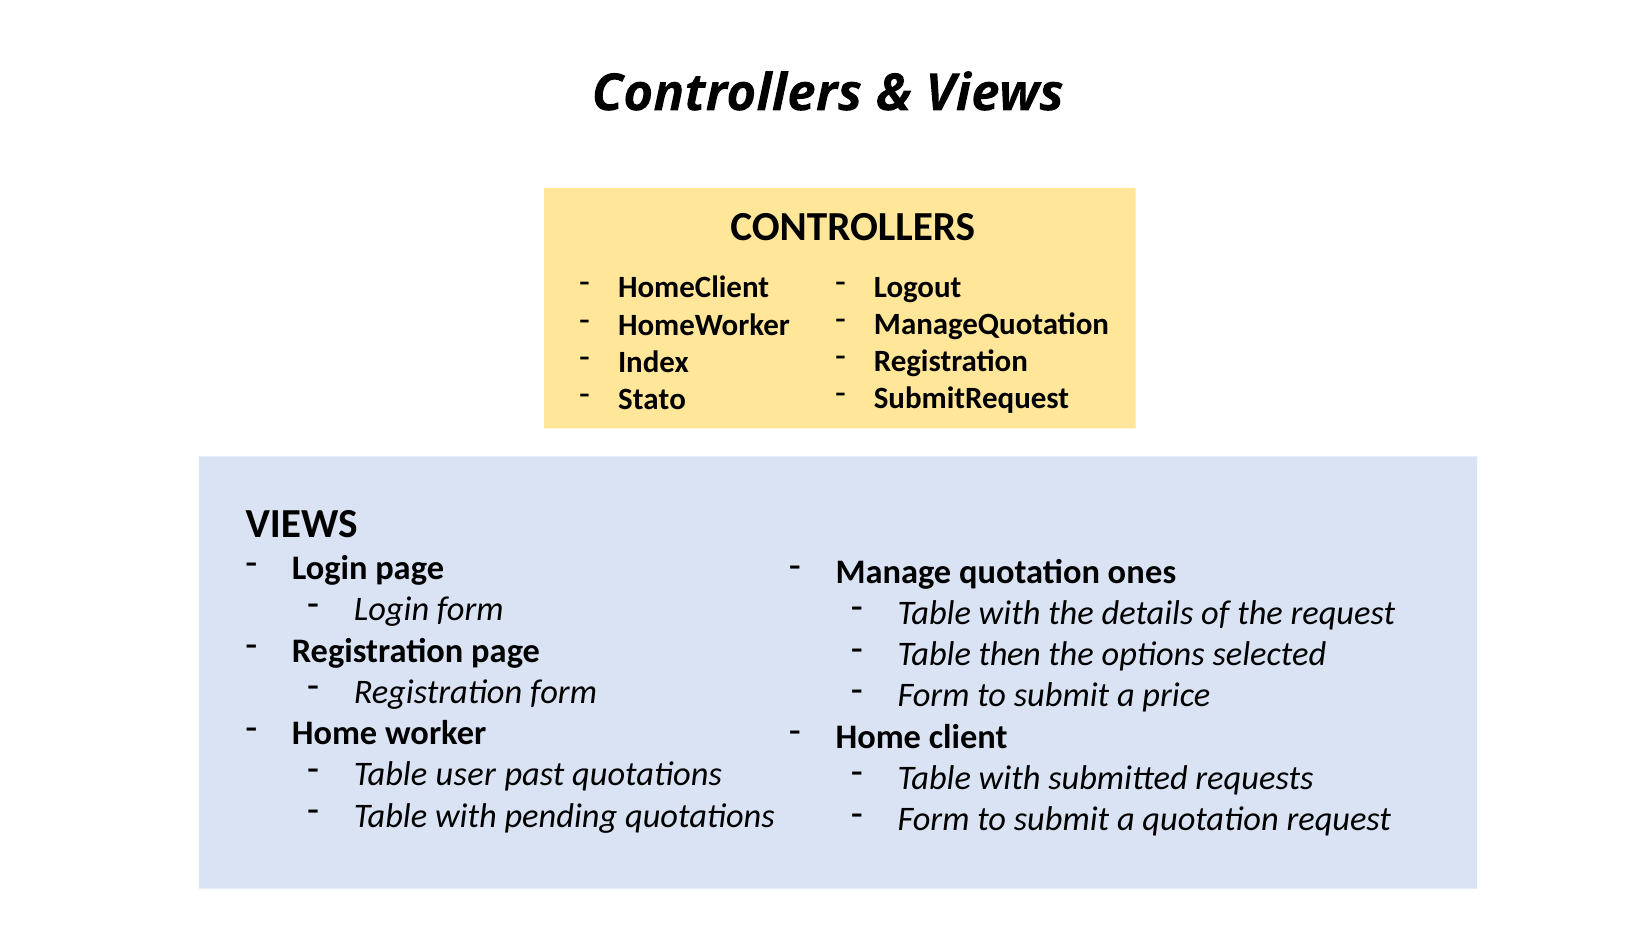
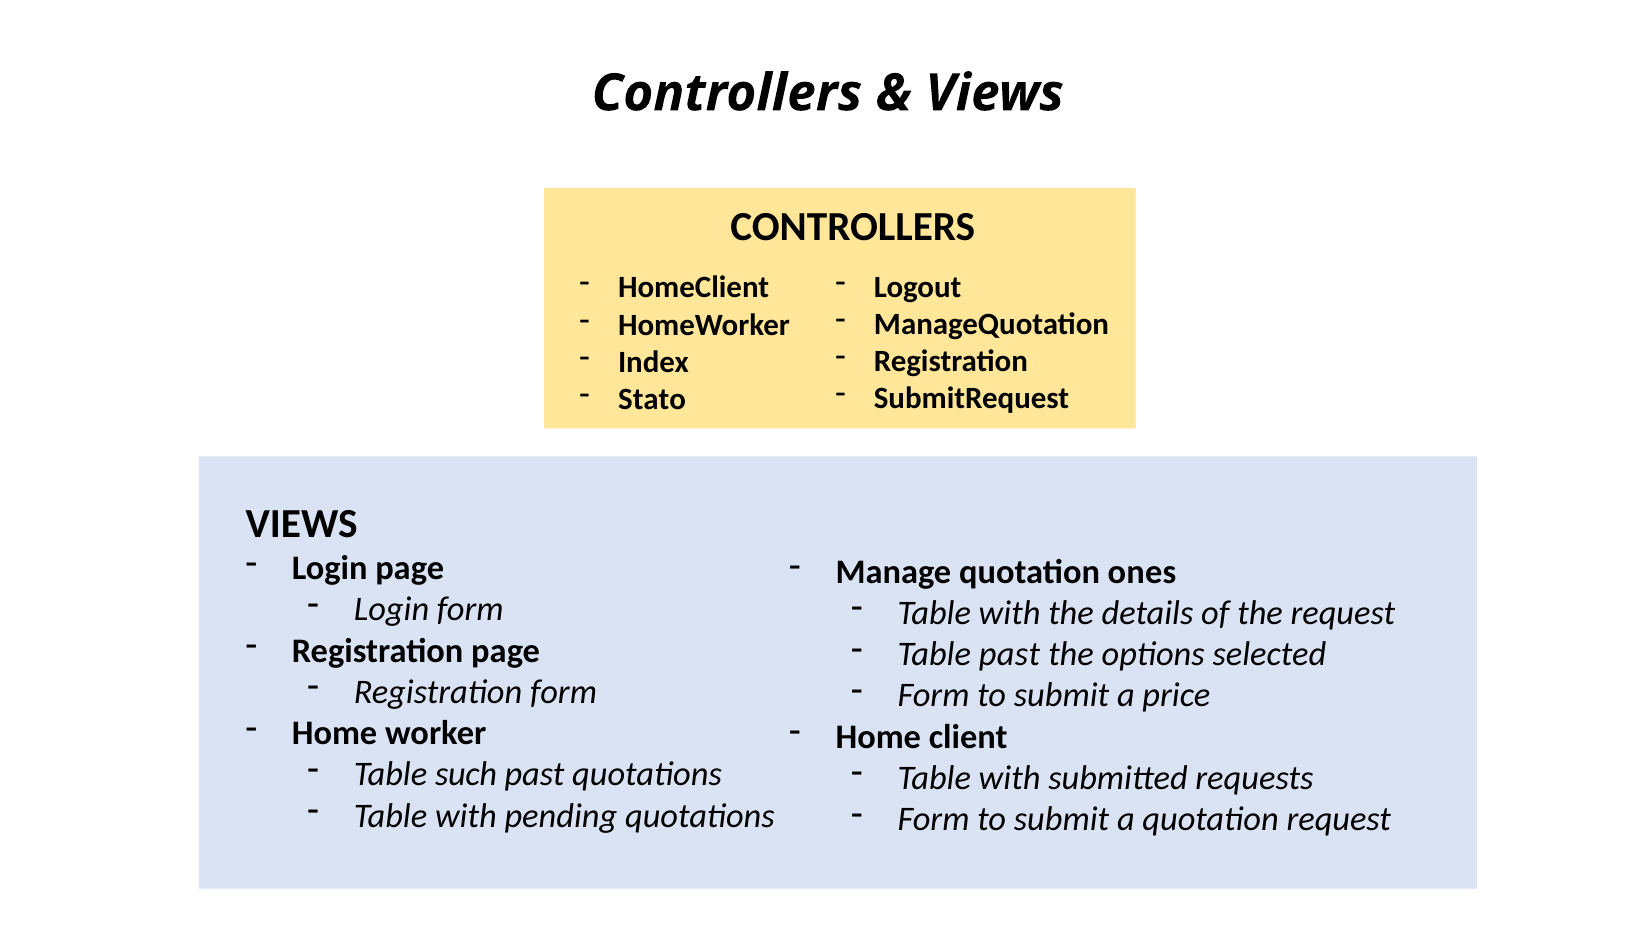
Table then: then -> past (1009, 654)
user: user -> such (466, 775)
